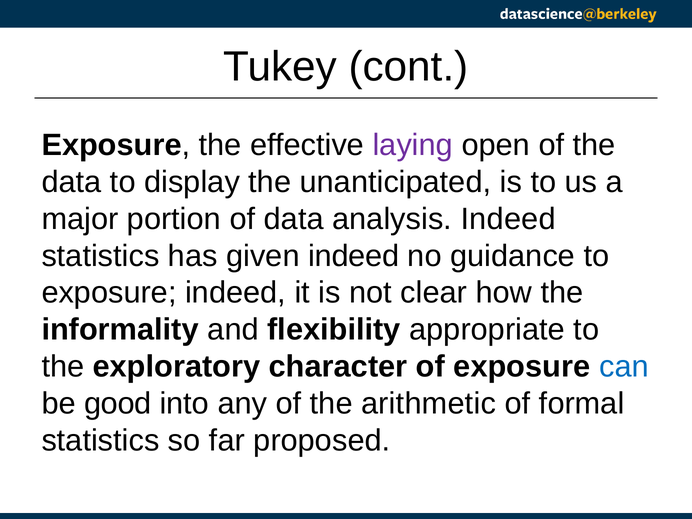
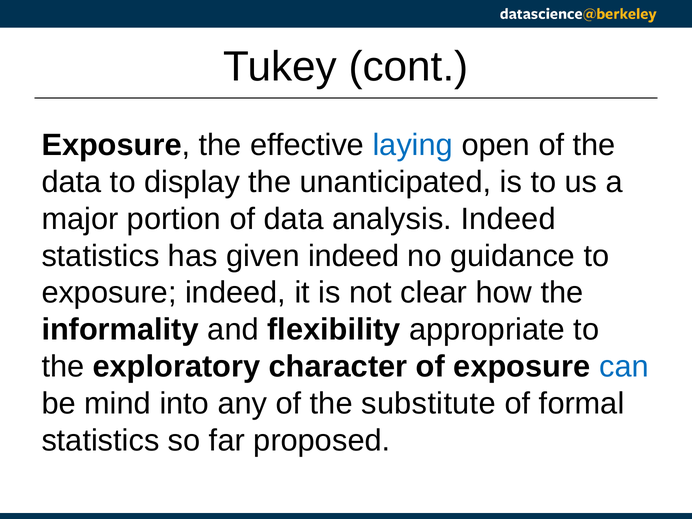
laying colour: purple -> blue (413, 145)
good: good -> mind (118, 404)
arithmetic: arithmetic -> substitute (429, 404)
